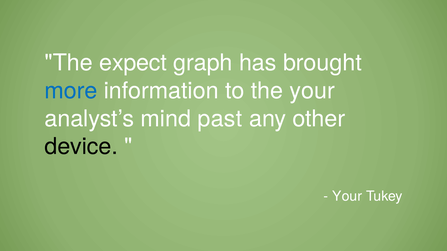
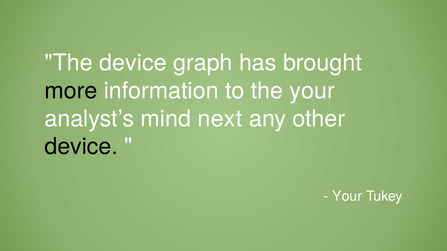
The expect: expect -> device (133, 63)
more colour: blue -> black (71, 91)
past: past -> next (220, 119)
